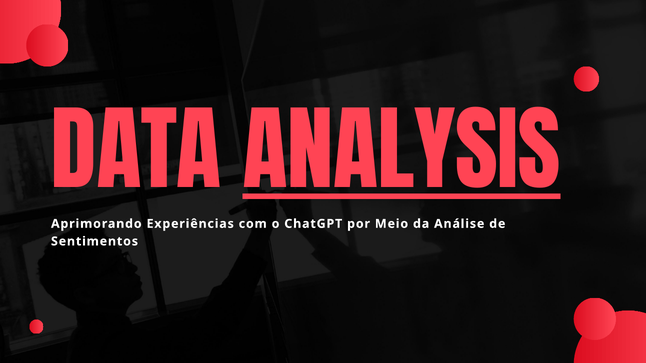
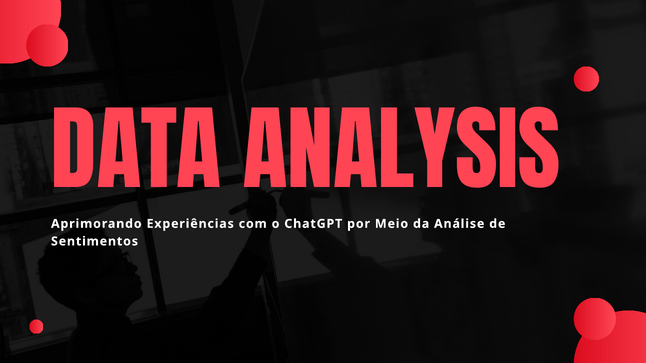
ANALYSIS underline: present -> none (402, 157)
